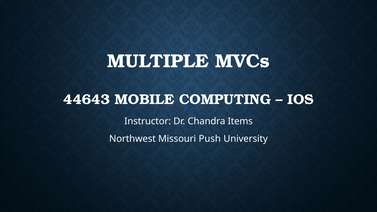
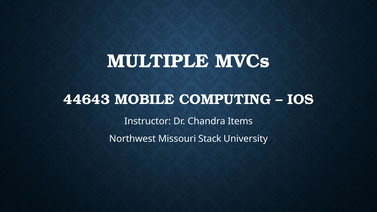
Push: Push -> Stack (210, 139)
